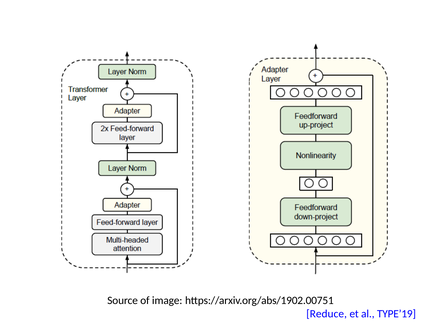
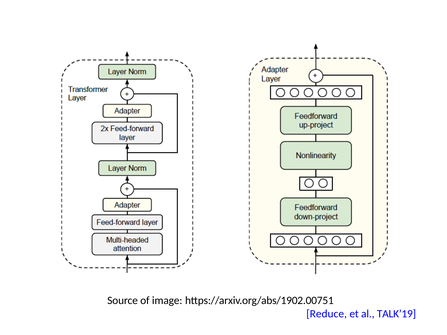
TYPE’19: TYPE’19 -> TALK’19 (397, 314)
